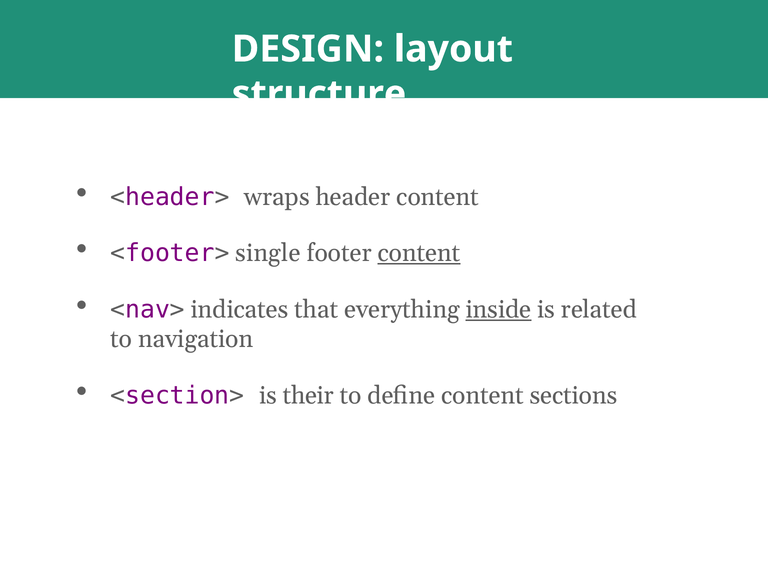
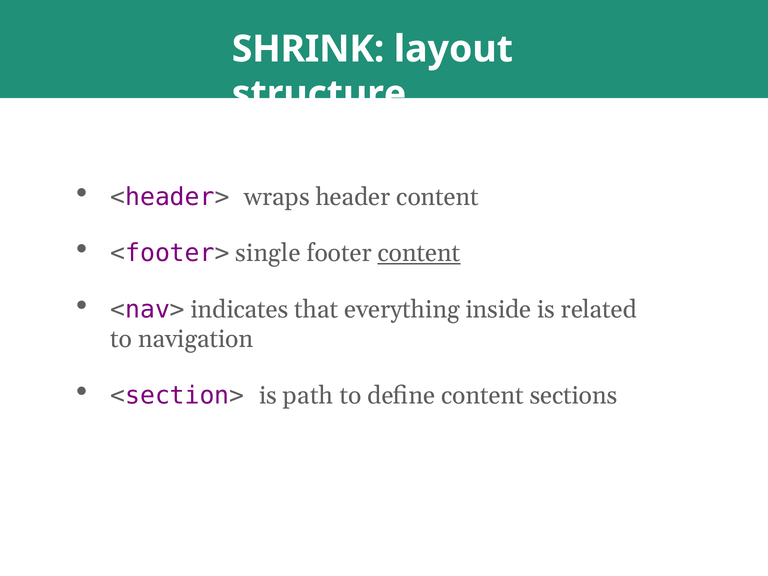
DESIGN: DESIGN -> SHRINK (308, 49)
inside underline: present -> none (498, 309)
their: their -> path (308, 395)
